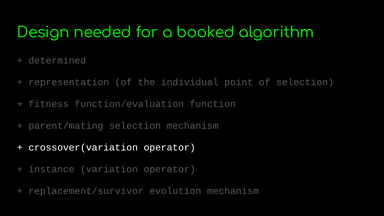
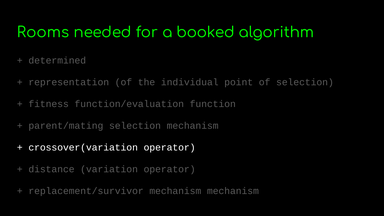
Design: Design -> Rooms (43, 33)
instance: instance -> distance (51, 169)
replacement/survivor evolution: evolution -> mechanism (175, 191)
